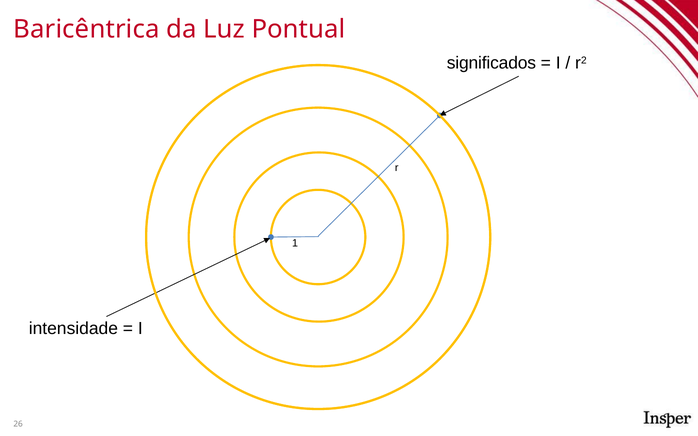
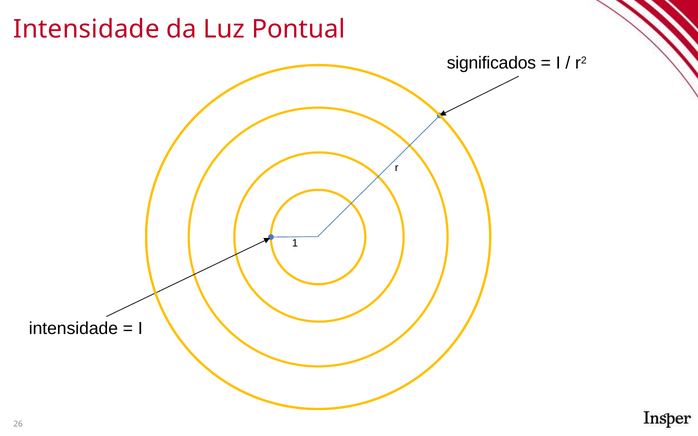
Baricêntrica: Baricêntrica -> Intensidade (86, 29)
